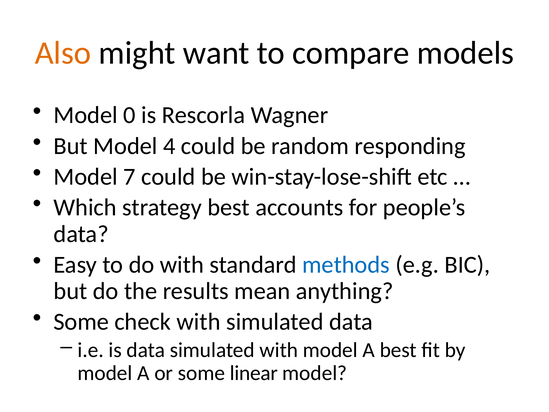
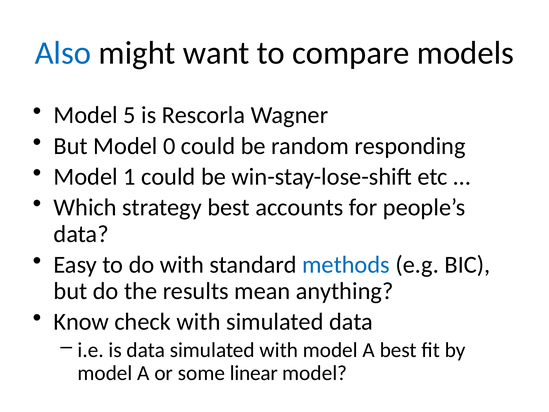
Also colour: orange -> blue (63, 53)
0: 0 -> 5 (129, 115)
4: 4 -> 0 (169, 146)
7: 7 -> 1 (129, 177)
Some: Some -> Know (81, 322)
